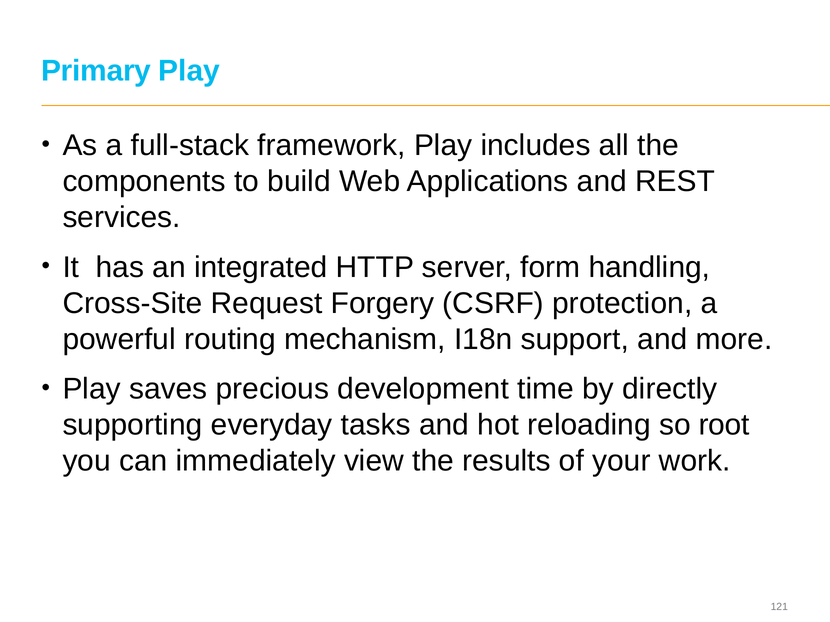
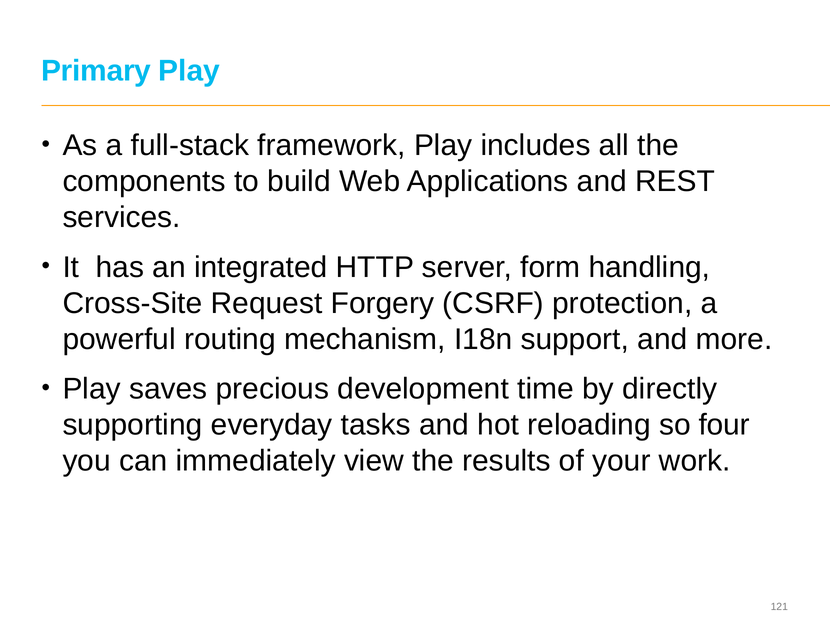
root: root -> four (724, 425)
